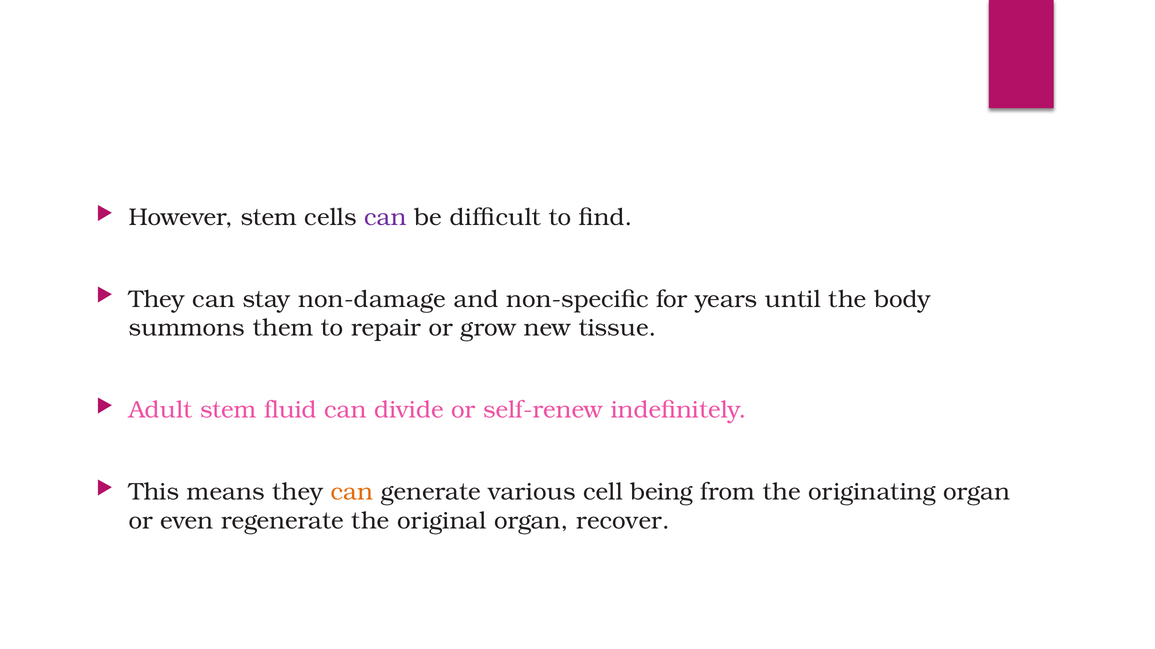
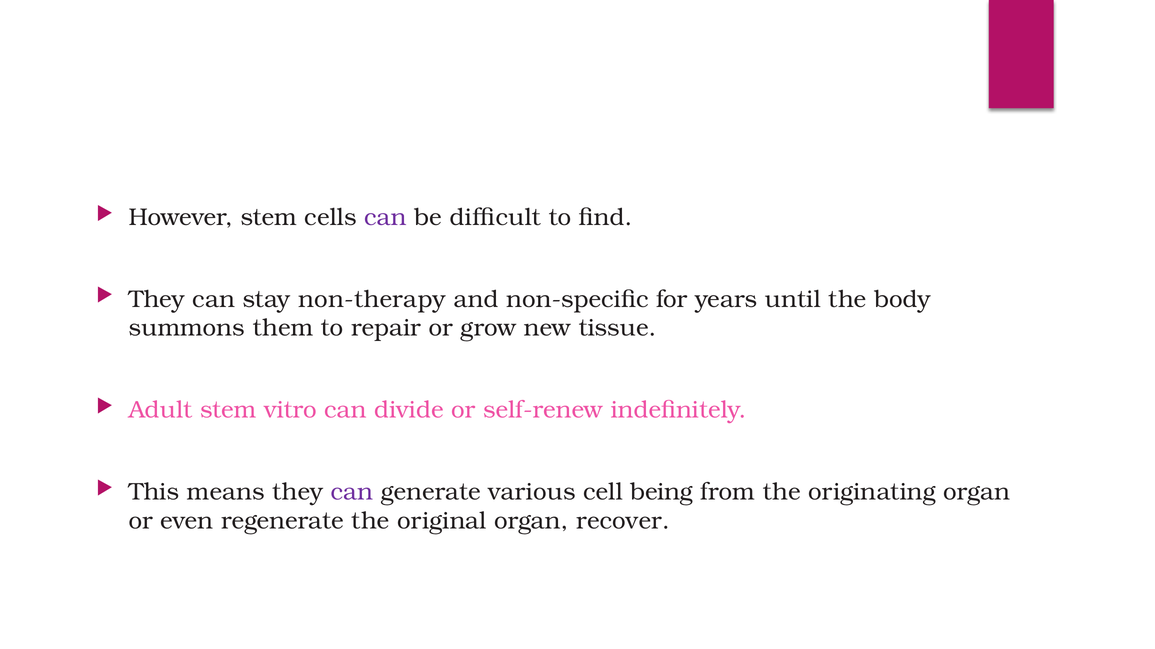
non-damage: non-damage -> non-therapy (372, 299)
fluid: fluid -> vitro (290, 410)
can colour: orange -> purple (352, 492)
